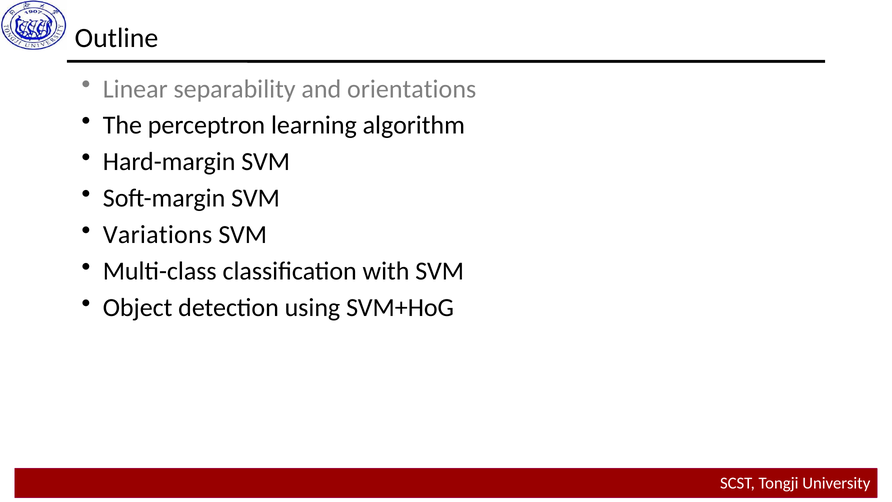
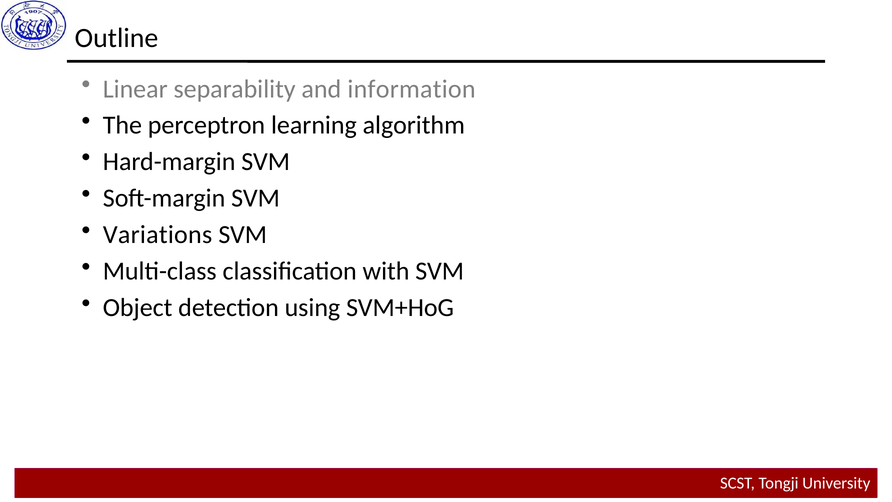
orientations: orientations -> information (412, 89)
